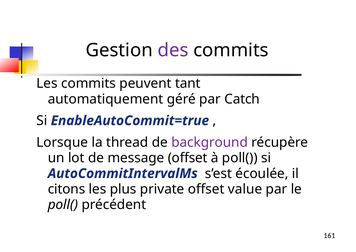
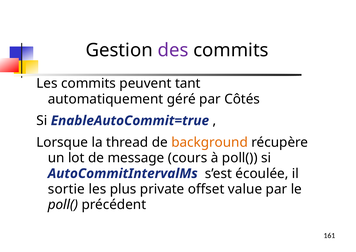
Catch: Catch -> Côtés (242, 99)
background colour: purple -> orange (210, 142)
message offset: offset -> cours (188, 158)
citons: citons -> sortie (66, 189)
